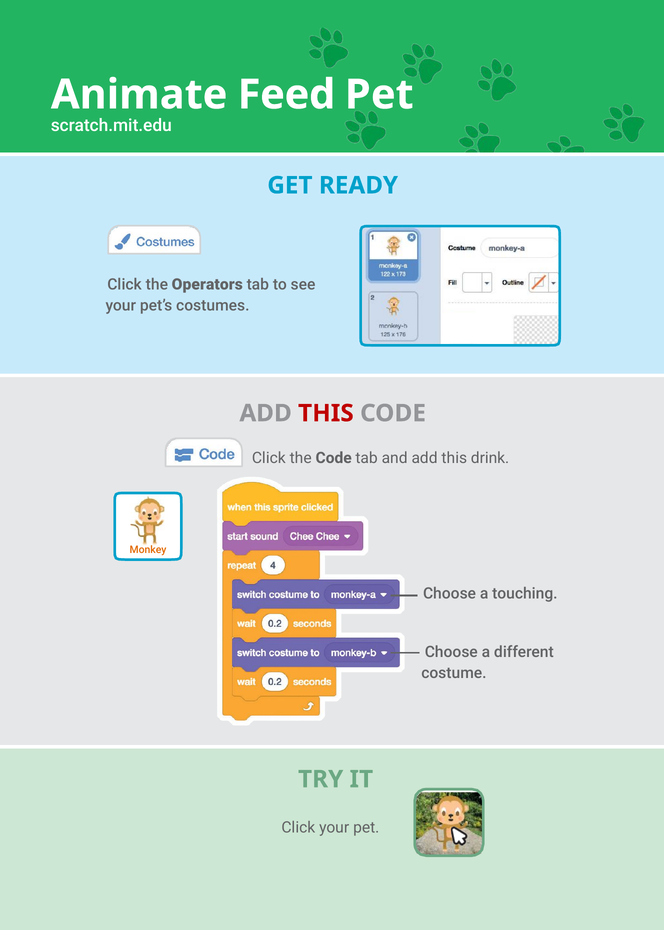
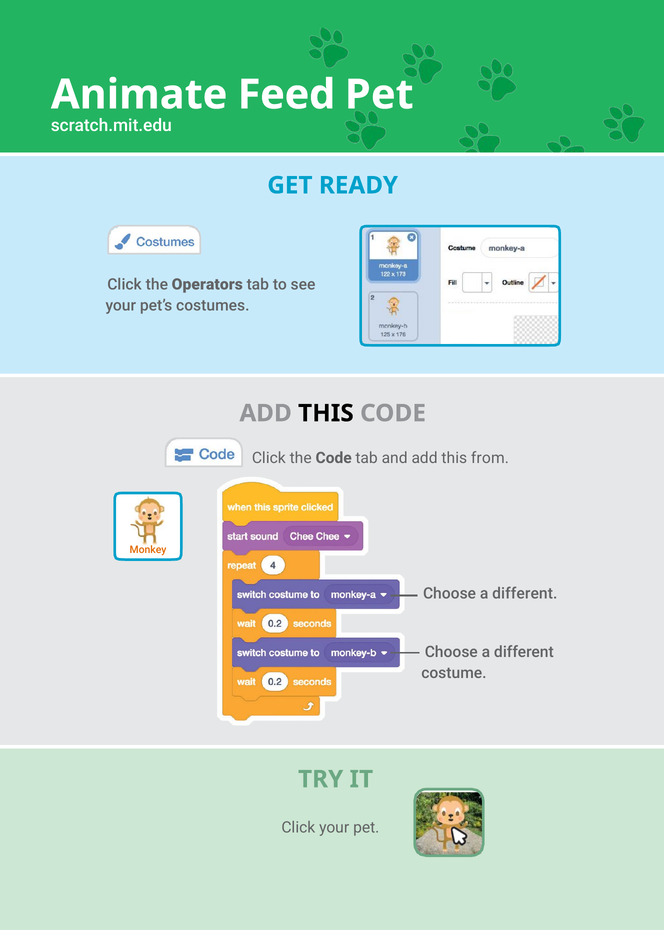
THIS colour: red -> black (326, 413)
drink: drink -> from (490, 458)
touching: touching -> different (525, 594)
